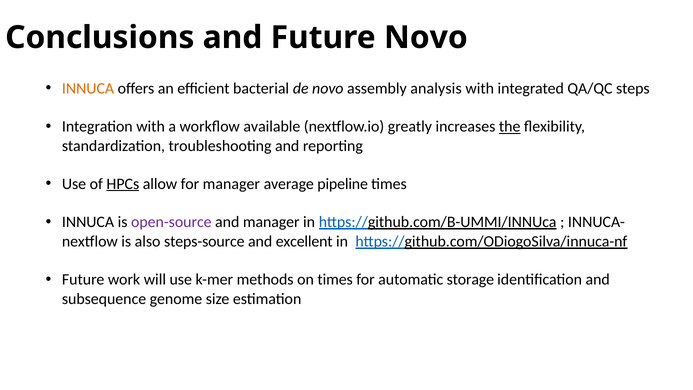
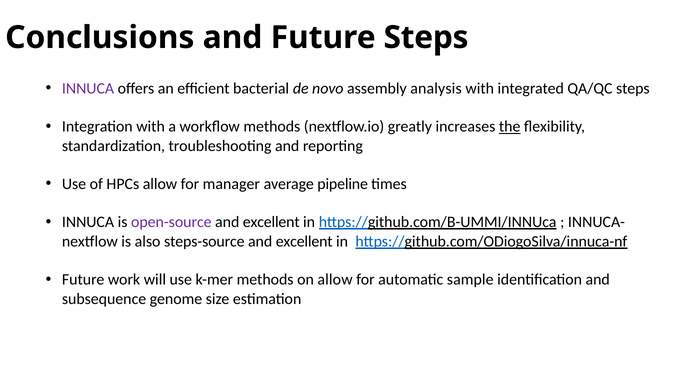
Future Novo: Novo -> Steps (426, 37)
INNUCA colour: orange -> purple (88, 89)
workflow available: available -> methods (272, 127)
HPCs underline: present -> none (123, 184)
manager: manager -> excellent (271, 222)
on times: times -> allow (335, 280)
storage: storage -> sample (470, 280)
